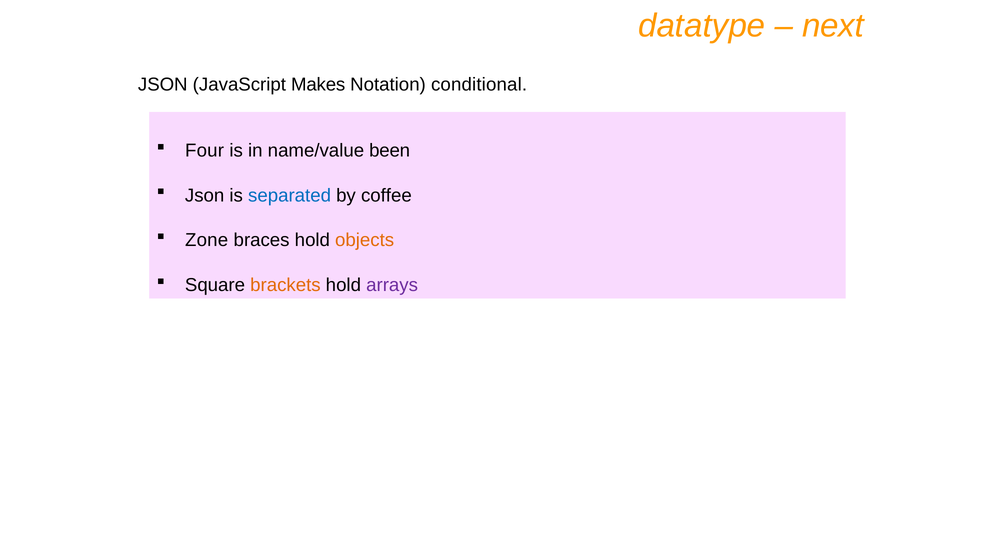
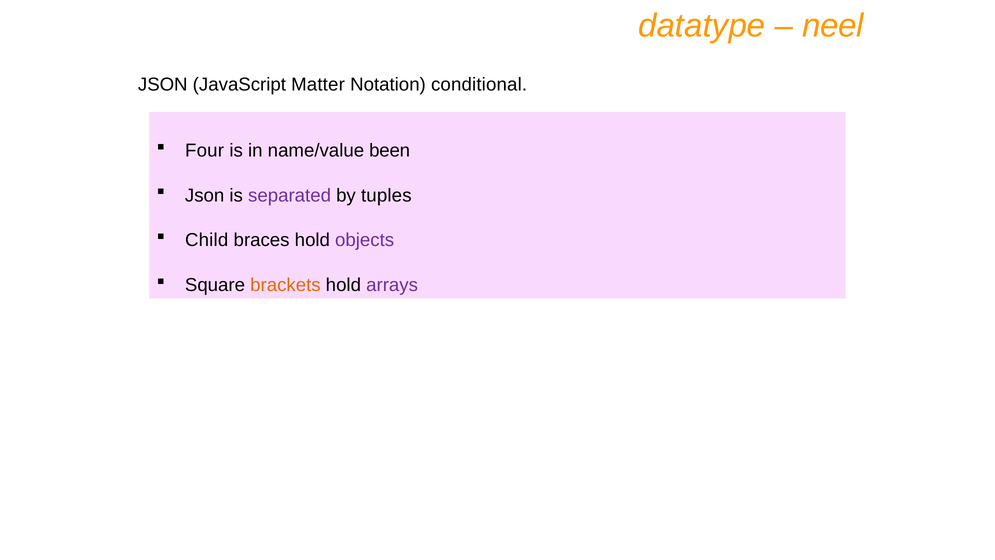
next: next -> neel (833, 26)
Makes: Makes -> Matter (318, 85)
separated colour: blue -> purple (290, 195)
coffee: coffee -> tuples (386, 195)
Zone: Zone -> Child (207, 240)
objects colour: orange -> purple (365, 240)
